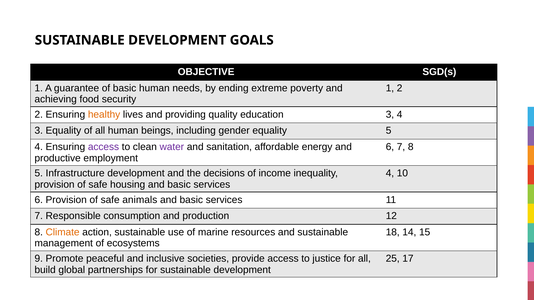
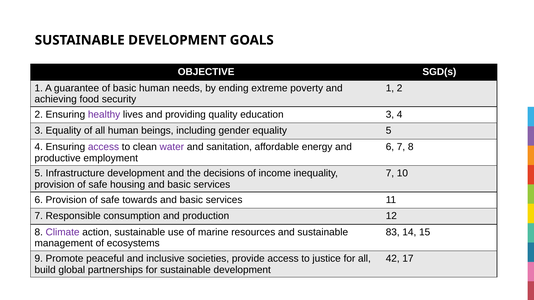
healthy colour: orange -> purple (104, 115)
4: 4 -> 7 (390, 174)
animals: animals -> towards (140, 200)
Climate colour: orange -> purple (63, 232)
18: 18 -> 83 (393, 232)
25: 25 -> 42 (393, 259)
